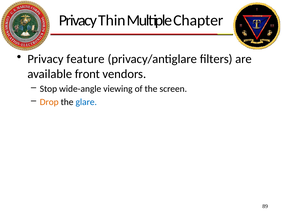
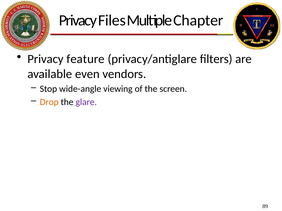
Thin: Thin -> Files (112, 20)
front: front -> even (87, 74)
glare colour: blue -> purple (86, 102)
